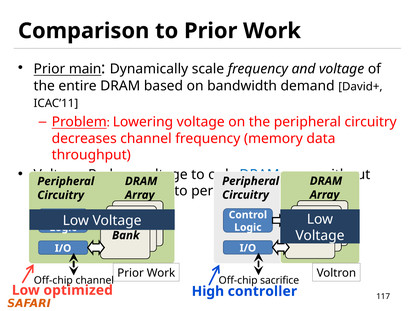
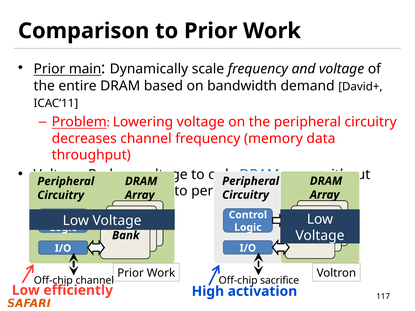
optimized: optimized -> efficiently (78, 290)
controller: controller -> activation (262, 292)
